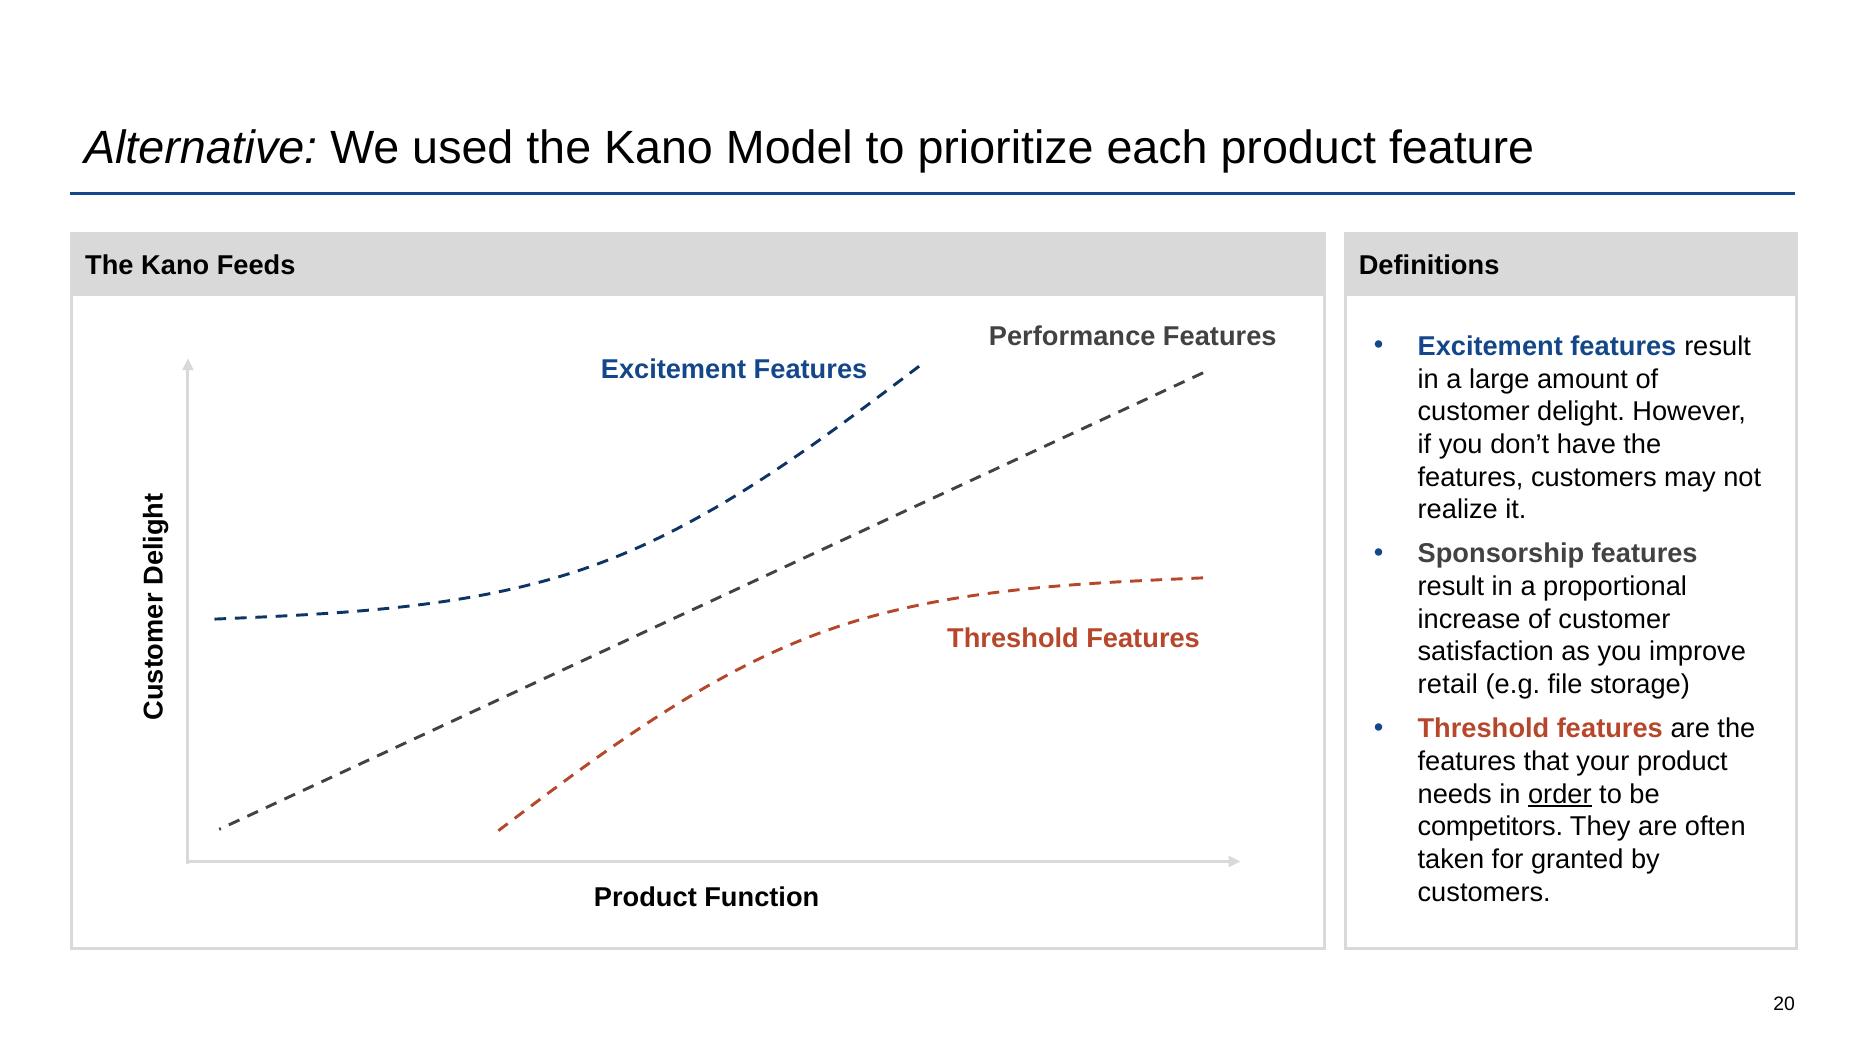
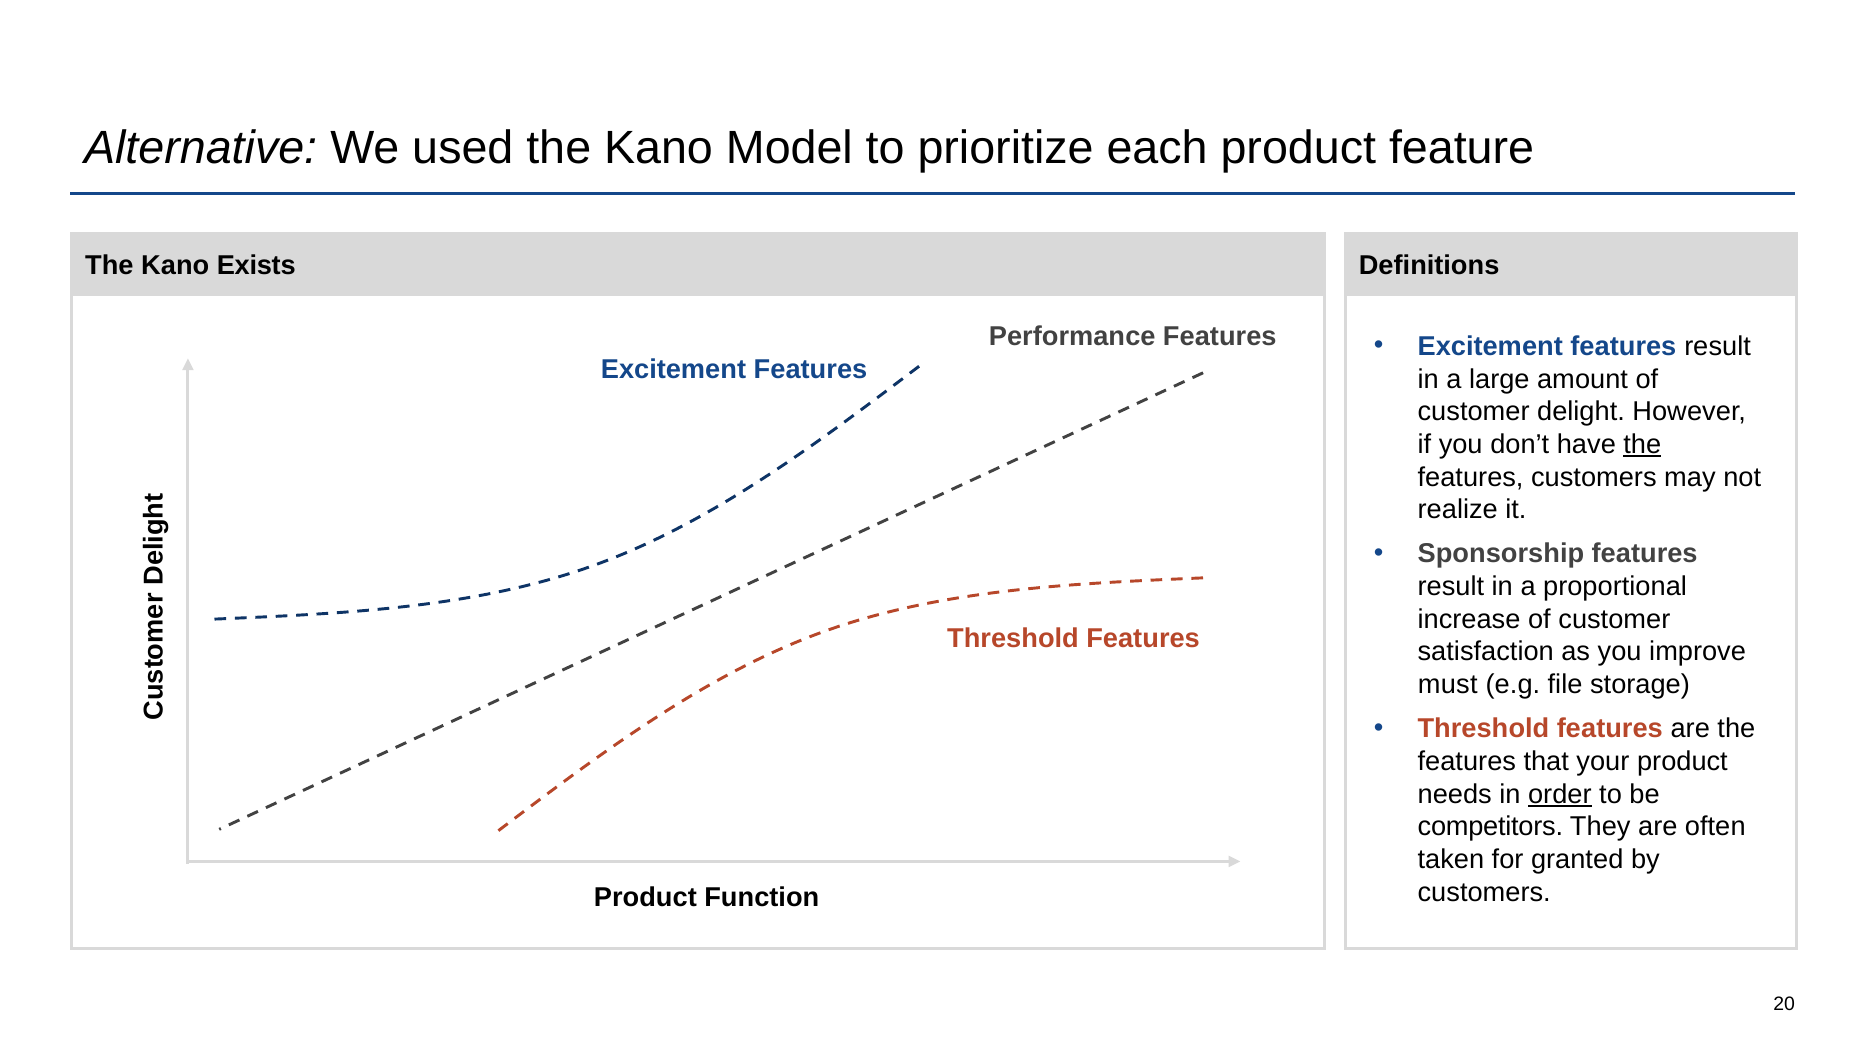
Feeds: Feeds -> Exists (256, 266)
the underline: none -> present (1642, 444)
retail: retail -> must (1448, 685)
